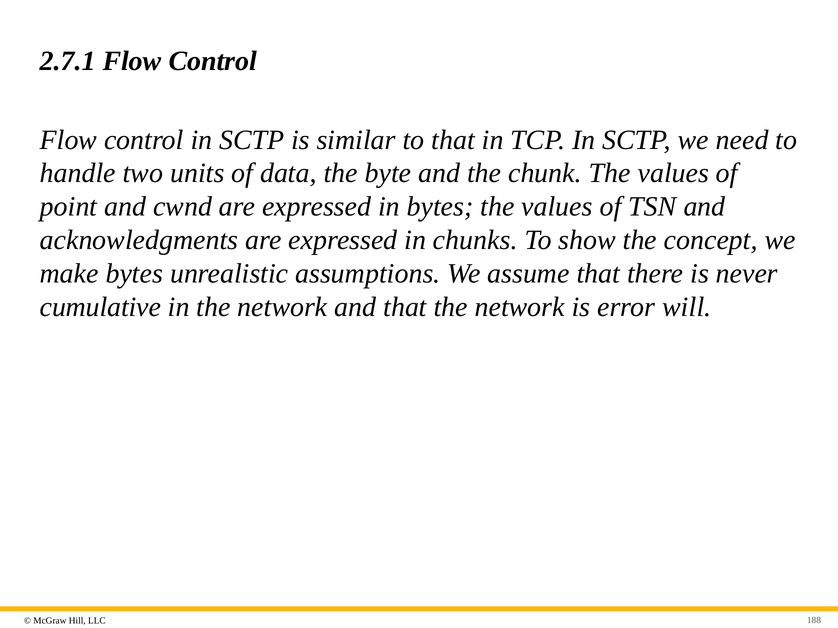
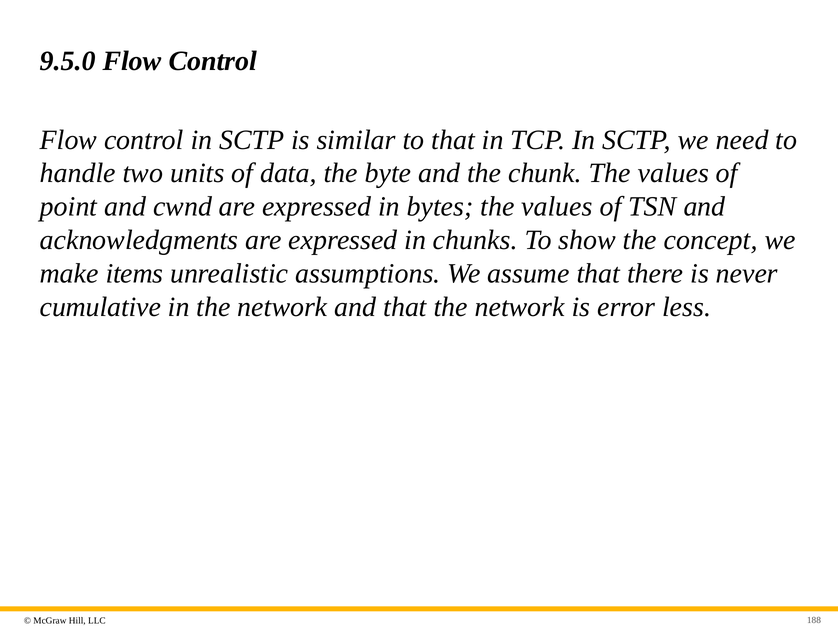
2.7.1: 2.7.1 -> 9.5.0 (68, 61)
make bytes: bytes -> items (134, 274)
will: will -> less (687, 308)
